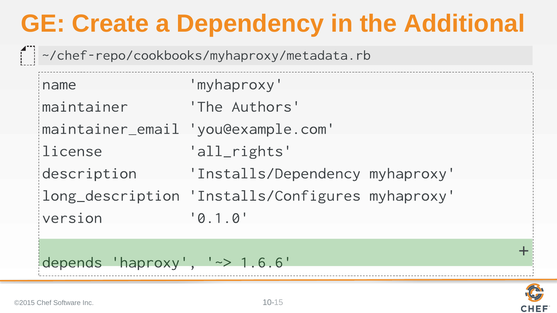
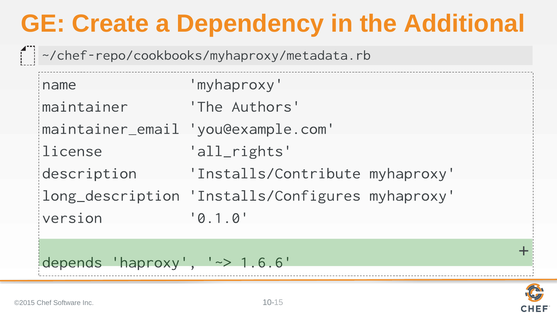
Installs/Dependency: Installs/Dependency -> Installs/Contribute (275, 173)
